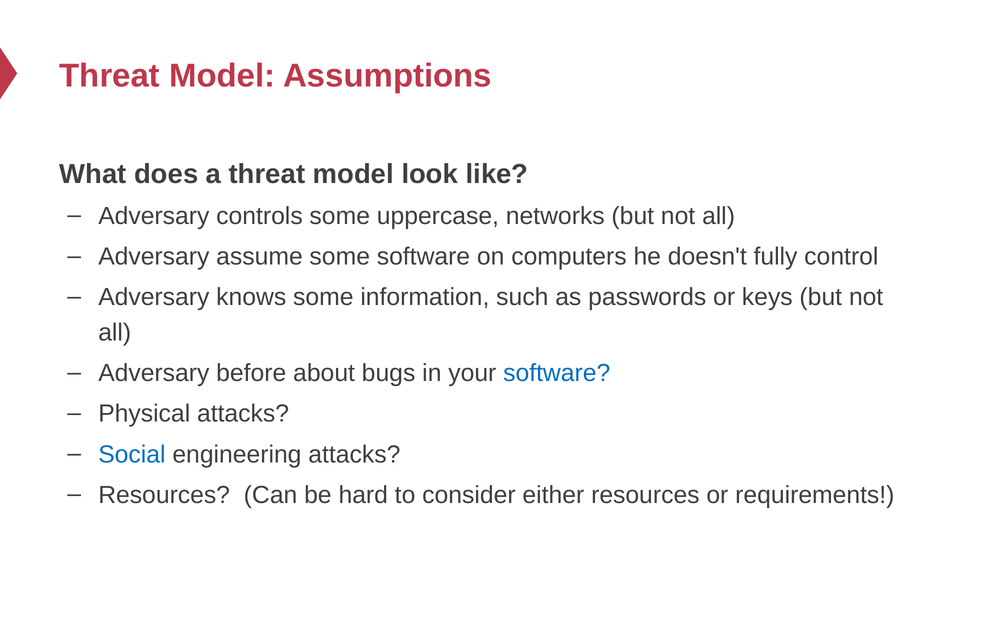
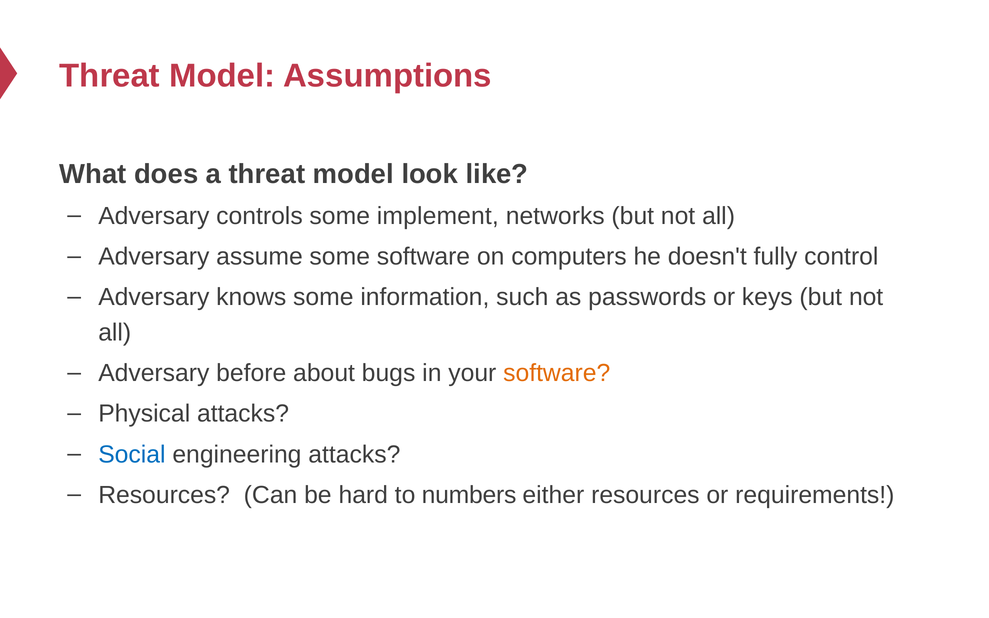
uppercase: uppercase -> implement (438, 216)
software colour: blue -> orange (557, 373)
consider: consider -> numbers (469, 495)
